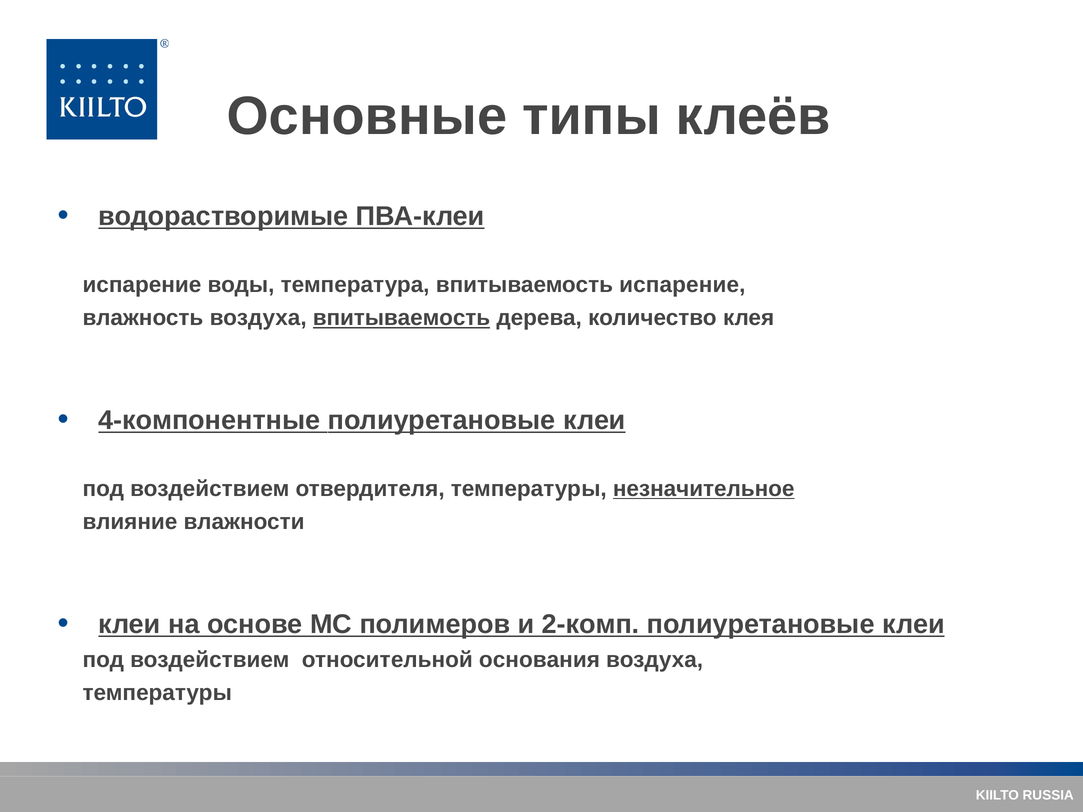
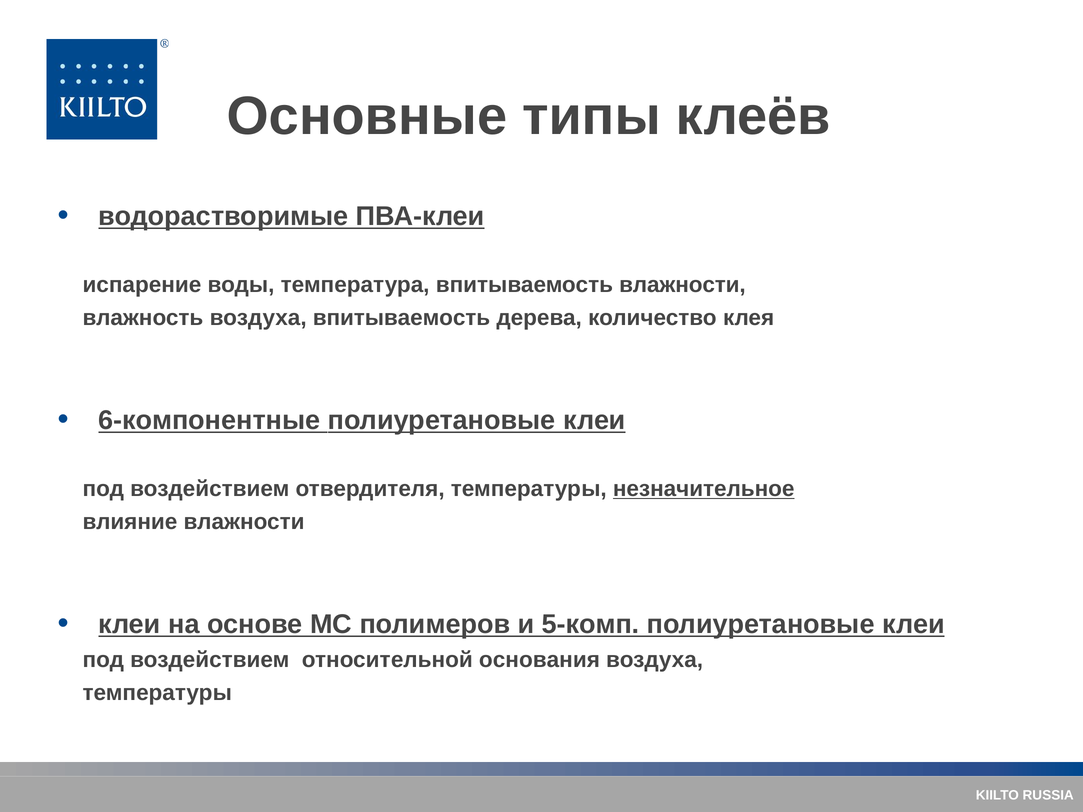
впитываемость испарение: испарение -> влажности (682, 285)
впитываемость underline: present -> none (401, 318)
4-компонентные: 4-компонентные -> 6-компонентные (209, 420)
2-комп: 2-комп -> 5-комп (591, 624)
